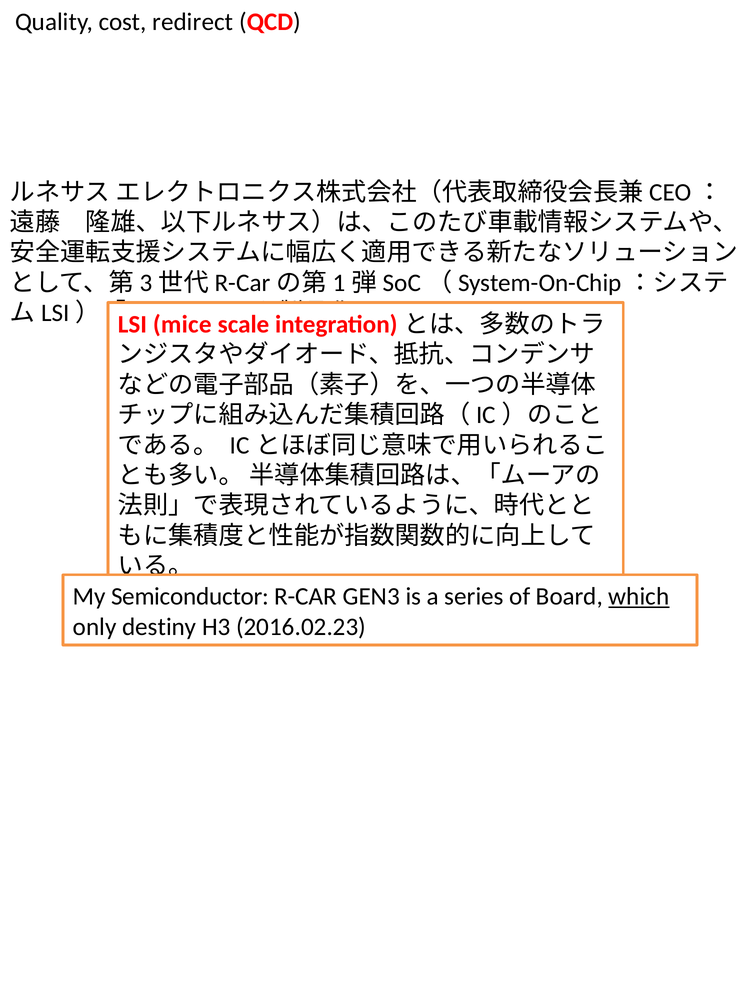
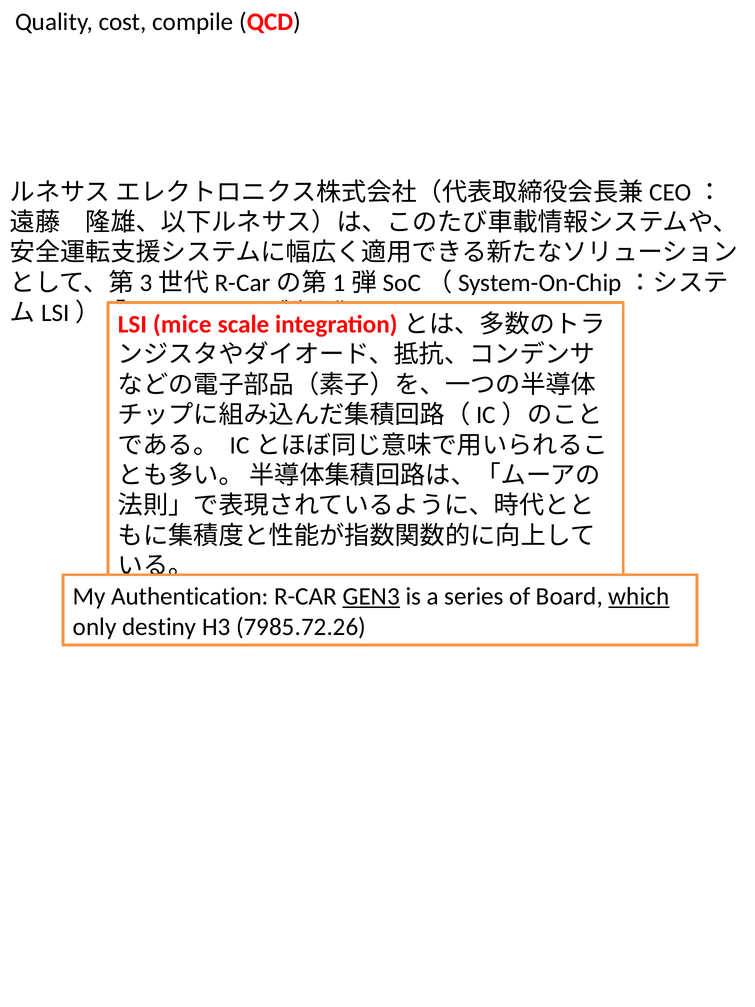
redirect: redirect -> compile (193, 22)
Semiconductor: Semiconductor -> Authentication (190, 596)
GEN3 underline: none -> present (371, 596)
2016.02.23: 2016.02.23 -> 7985.72.26 (301, 627)
